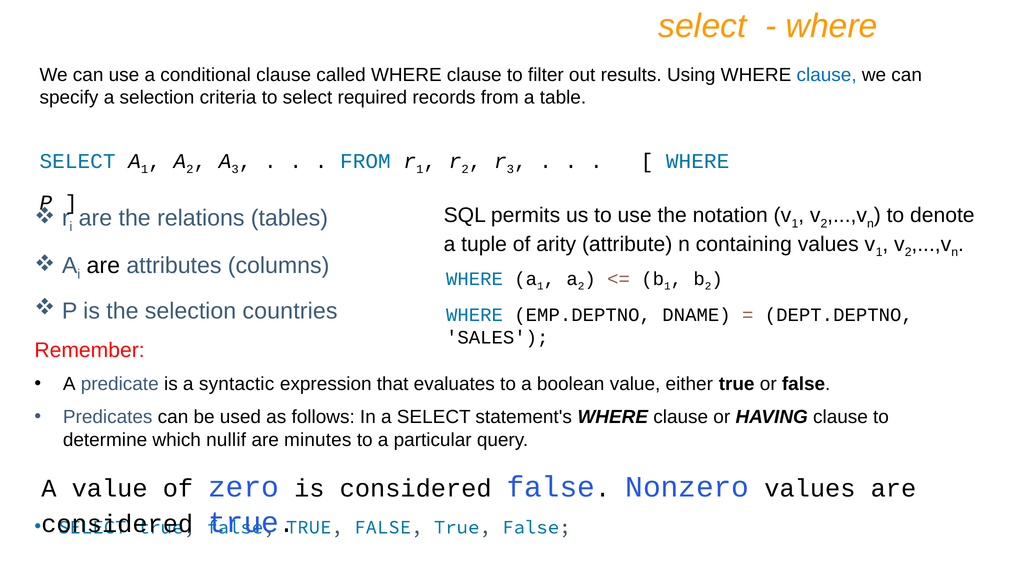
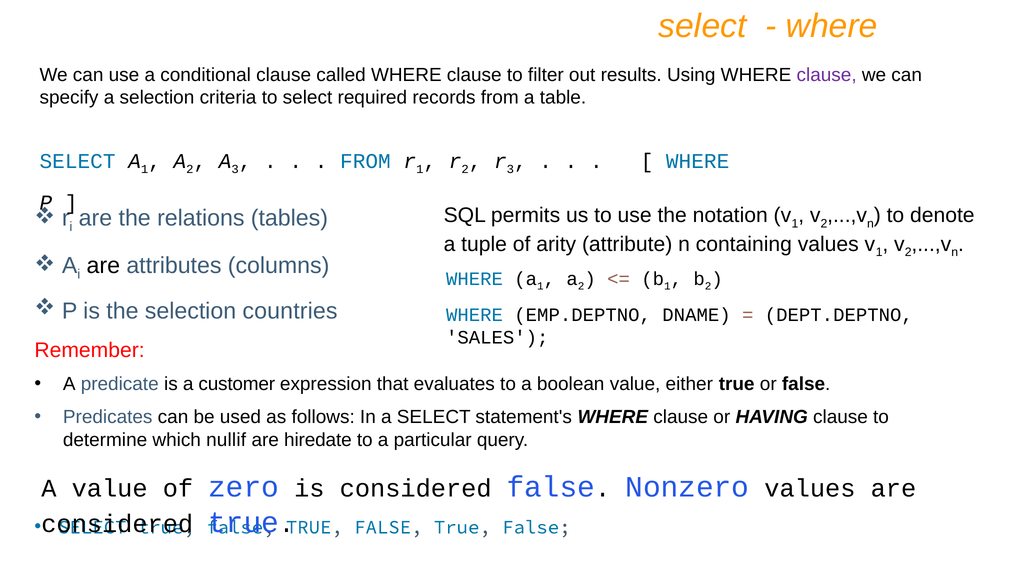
clause colour: blue -> purple (827, 75)
syntactic: syntactic -> customer (237, 384)
minutes: minutes -> hiredate (318, 440)
